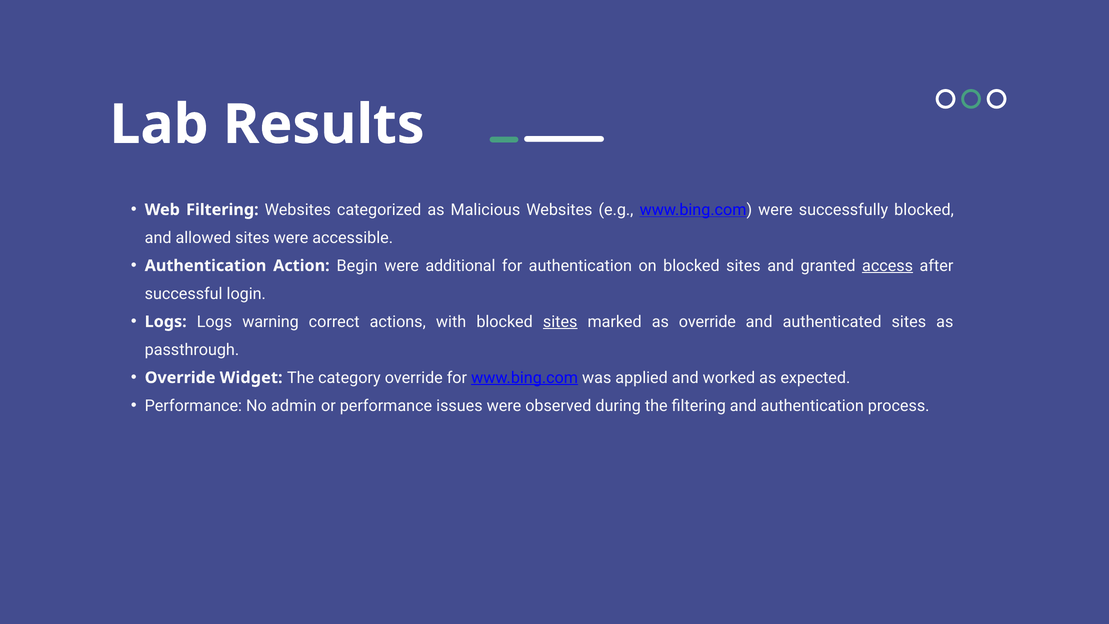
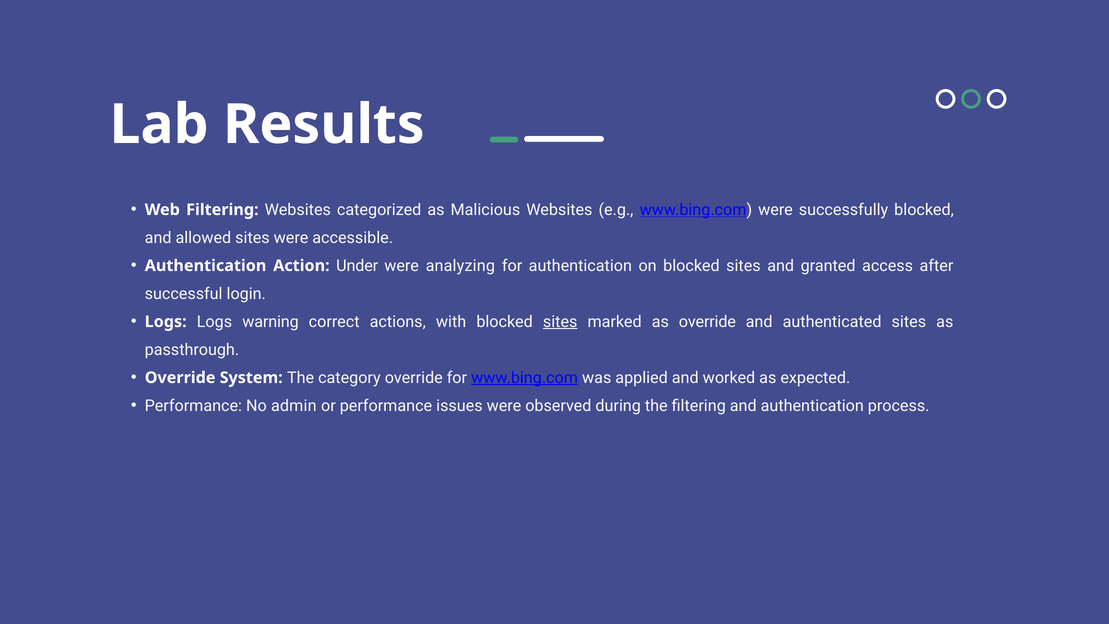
Begin: Begin -> Under (357, 266)
additional: additional -> analyzing (460, 266)
access underline: present -> none (888, 266)
Widget: Widget -> System (251, 378)
